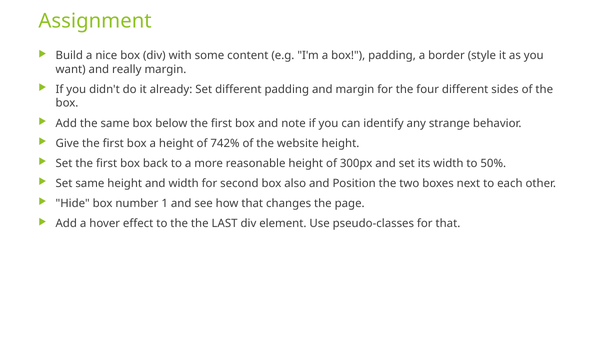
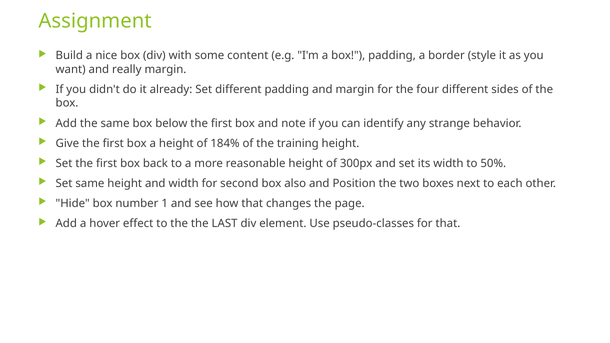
742%: 742% -> 184% (225, 143)
website: website -> training (298, 143)
